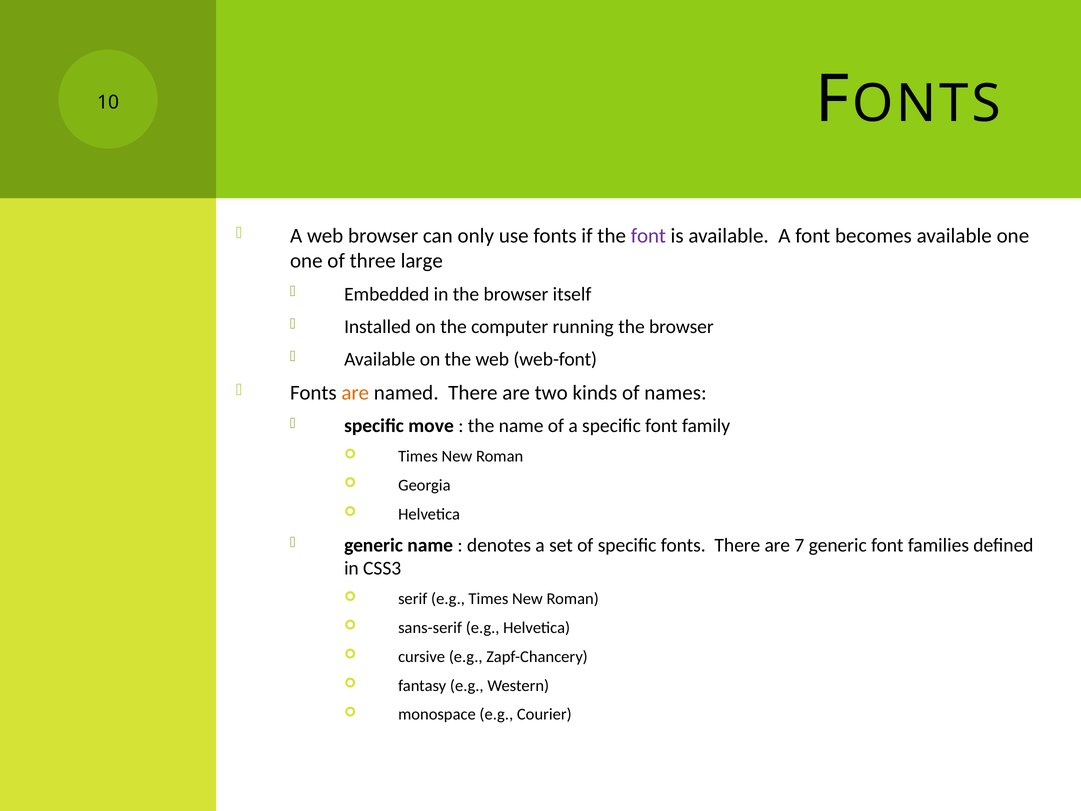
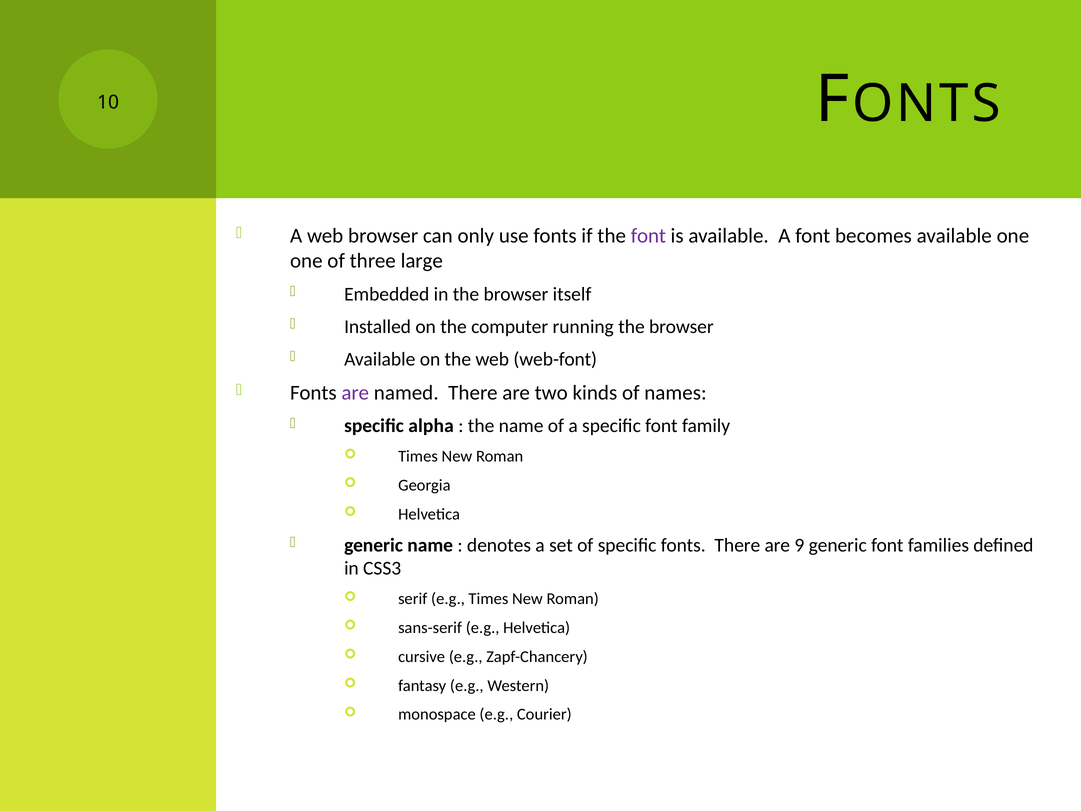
are colour: orange -> purple (355, 393)
move: move -> alpha (431, 426)
7: 7 -> 9 (799, 545)
